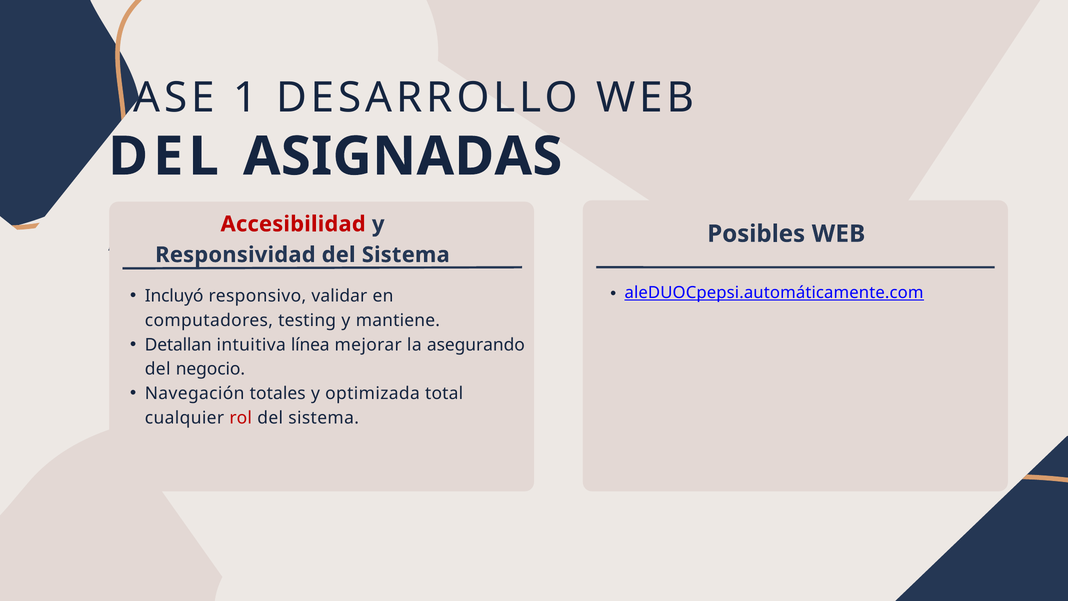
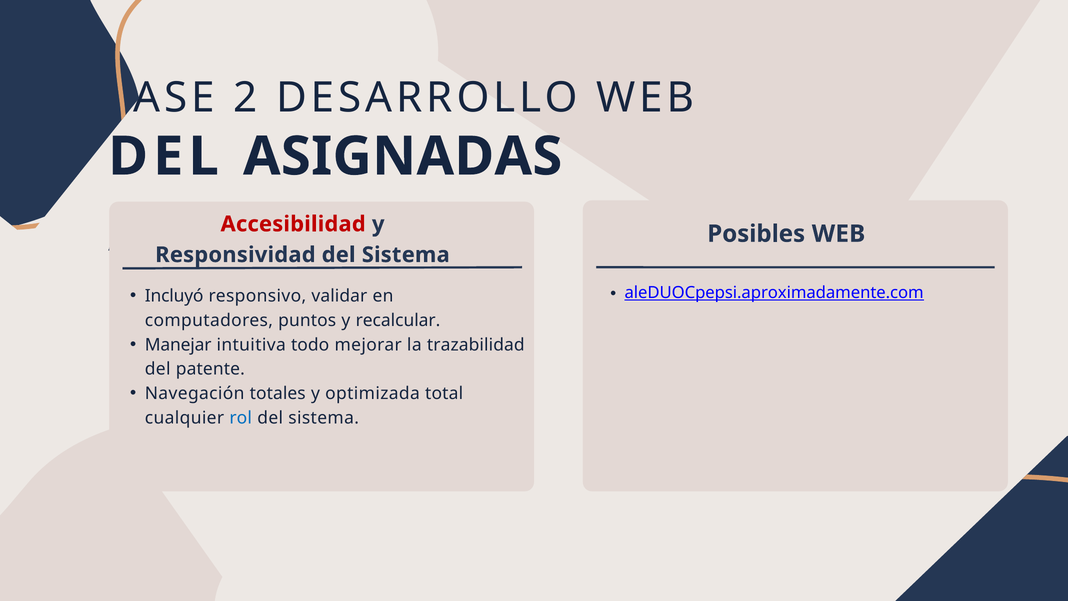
1: 1 -> 2 (245, 98)
aleDUOCpepsi.automáticamente.com: aleDUOCpepsi.automáticamente.com -> aleDUOCpepsi.aproximadamente.com (774, 292)
testing: testing -> puntos (307, 320)
mantiene: mantiene -> recalcular (398, 320)
Detallan: Detallan -> Manejar (178, 345)
línea: línea -> todo (310, 345)
asegurando: asegurando -> trazabilidad (476, 345)
negocio: negocio -> patente (210, 369)
rol colour: red -> blue (241, 418)
